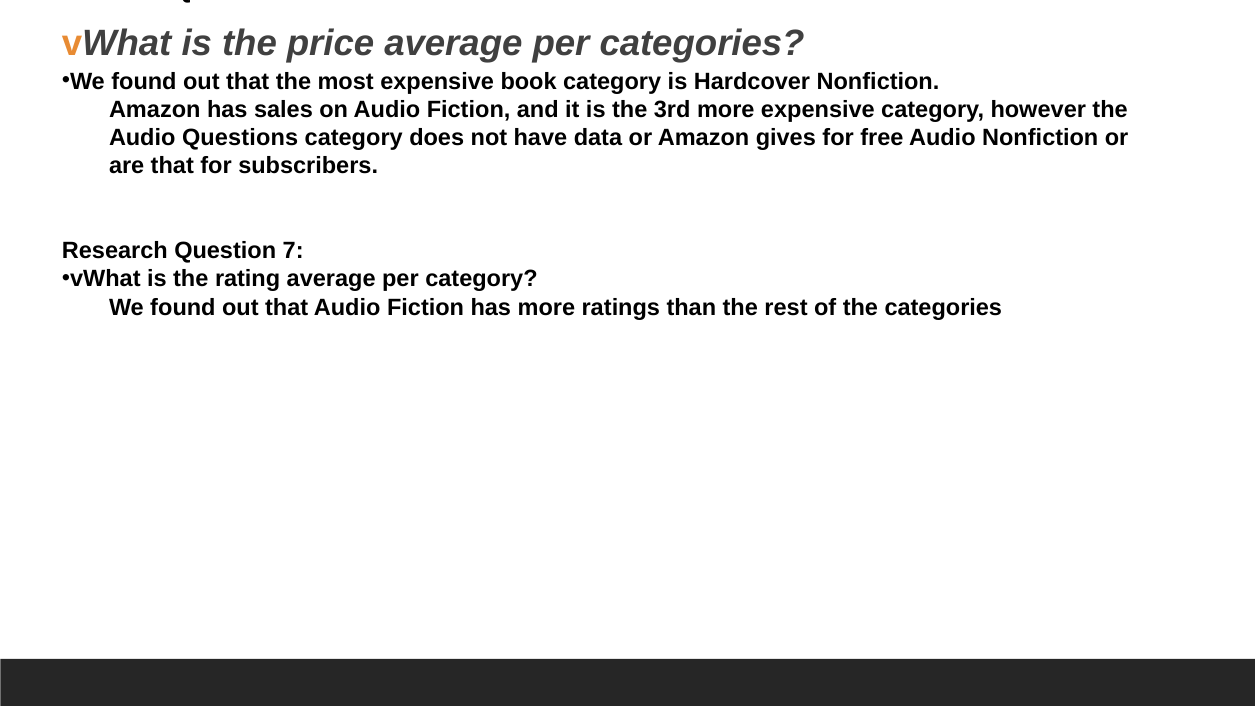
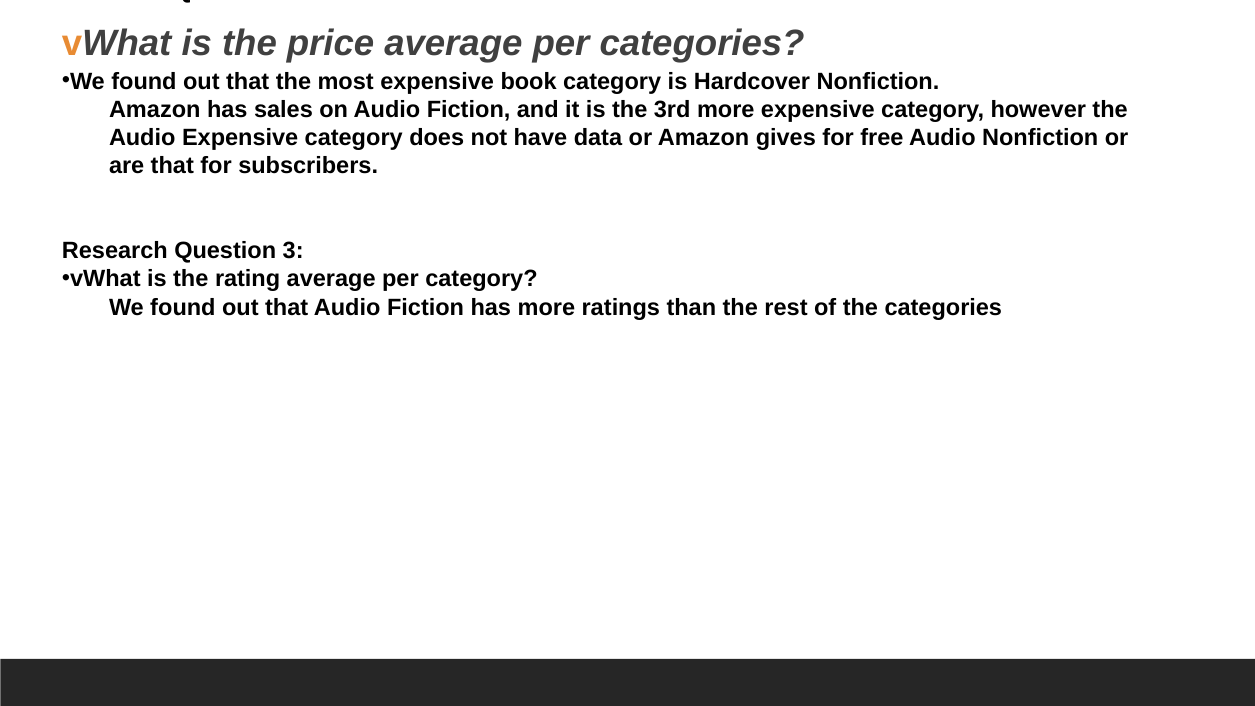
Audio Questions: Questions -> Expensive (240, 138)
7: 7 -> 3 (293, 251)
